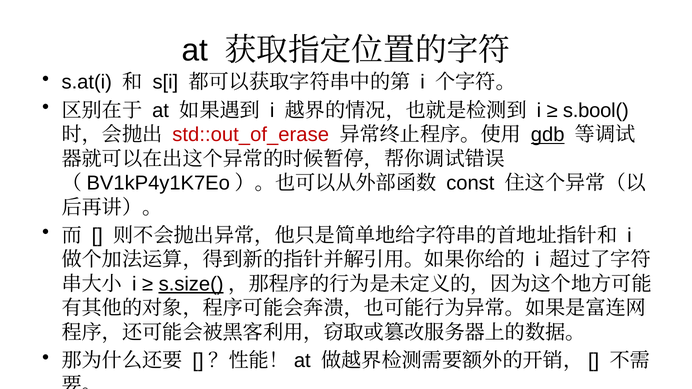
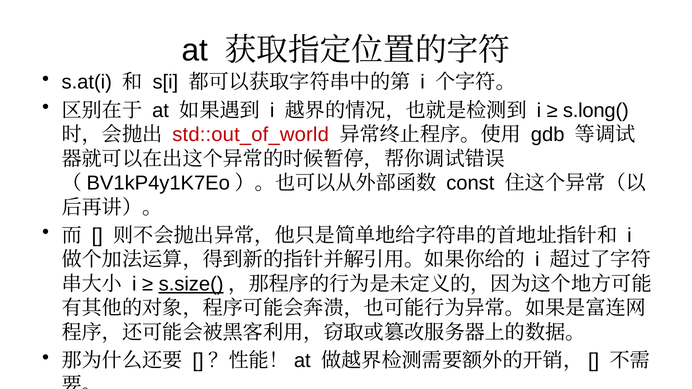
s.bool(: s.bool( -> s.long( (596, 111)
std::out_of_erase: std::out_of_erase -> std::out_of_world (251, 135)
gdb underline: present -> none (548, 135)
